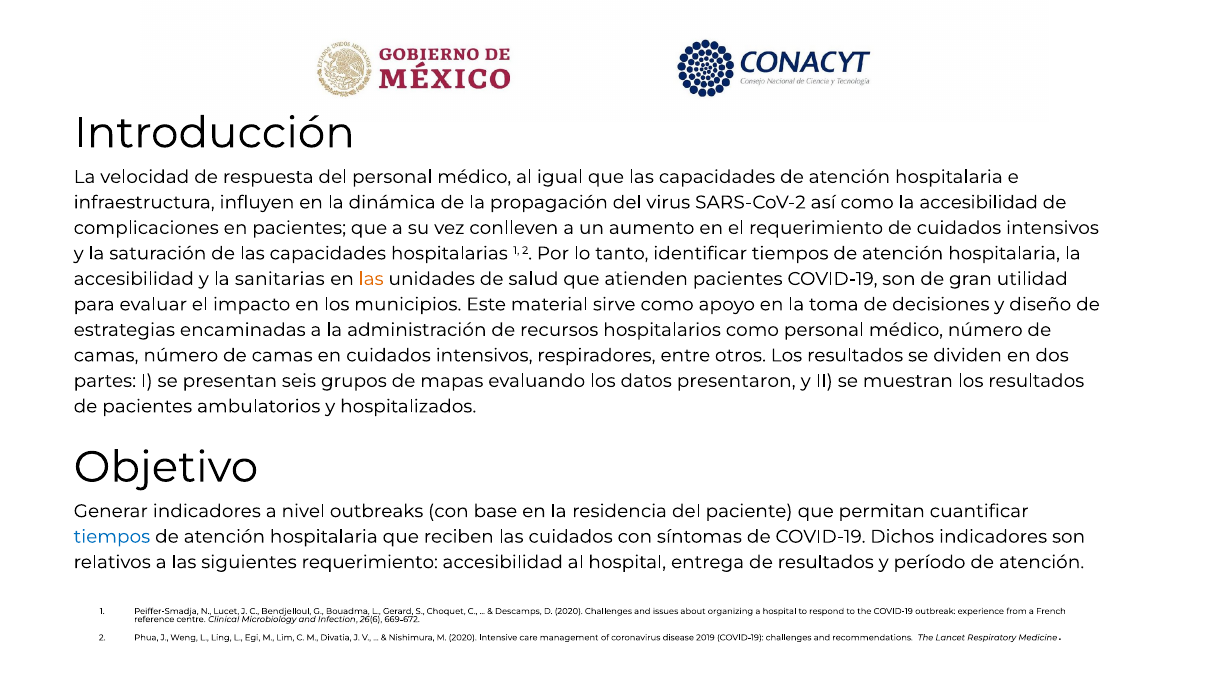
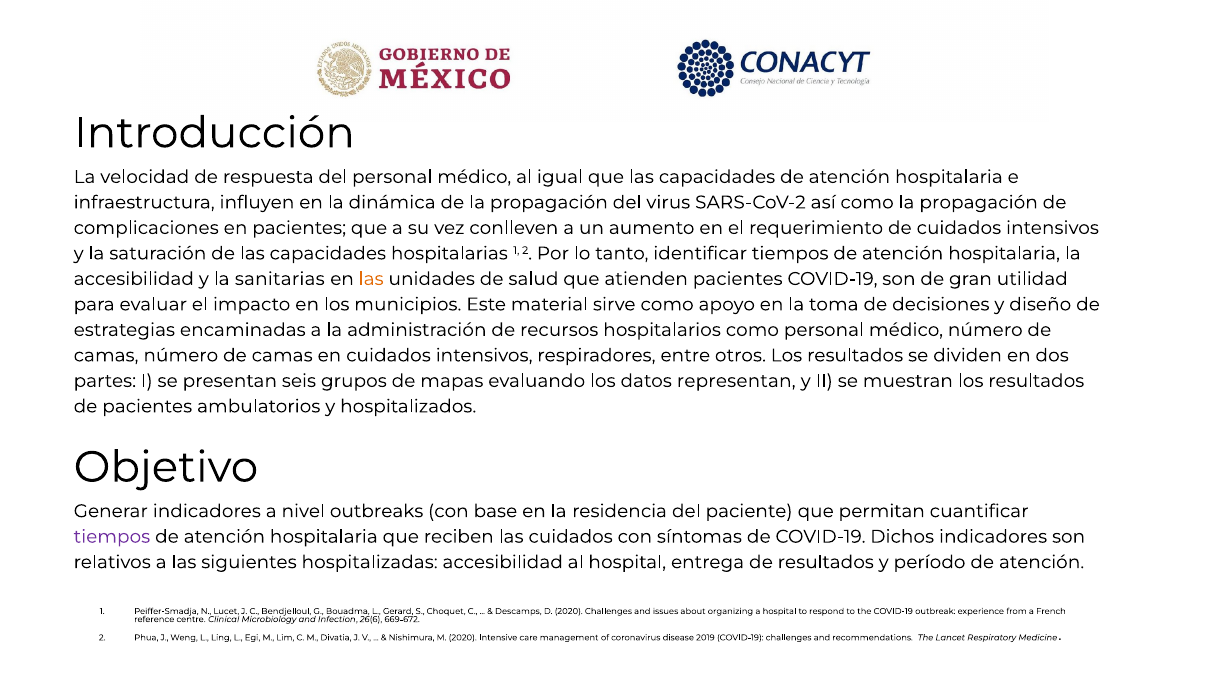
como la accesibilidad: accesibilidad -> propagación (979, 202)
presentaron: presentaron -> representan (736, 381)
tiempos colour: blue -> purple (112, 537)
siguientes requerimiento: requerimiento -> hospitalizadas (370, 562)
